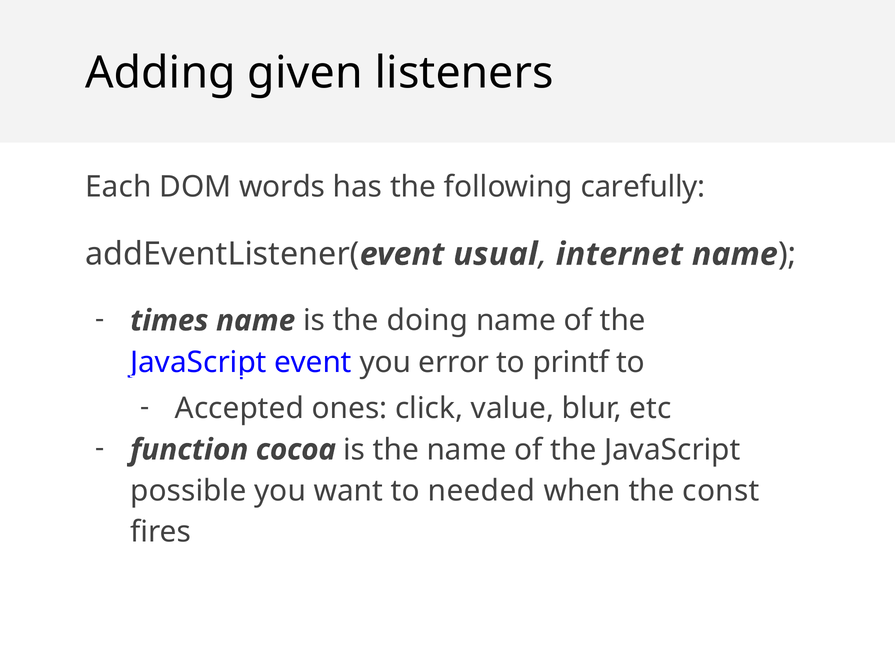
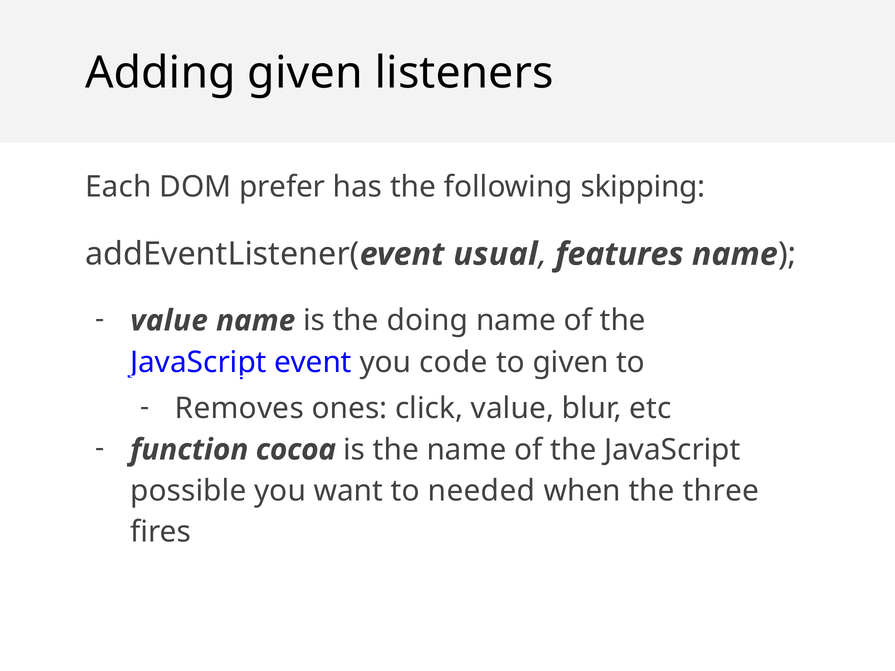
words: words -> prefer (282, 187)
carefully: carefully -> skipping (643, 187)
internet: internet -> features (620, 254)
times: times -> value (169, 321)
error: error -> code (454, 363)
to printf: printf -> given (571, 363)
Accepted: Accepted -> Removes (239, 409)
const: const -> three (721, 491)
